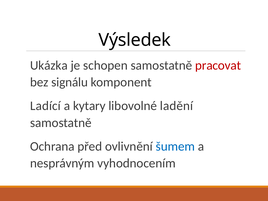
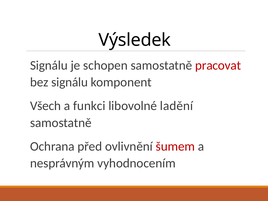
Ukázka: Ukázka -> Signálu (49, 65)
Ladící: Ladící -> Všech (46, 106)
kytary: kytary -> funkci (89, 106)
šumem colour: blue -> red (175, 146)
